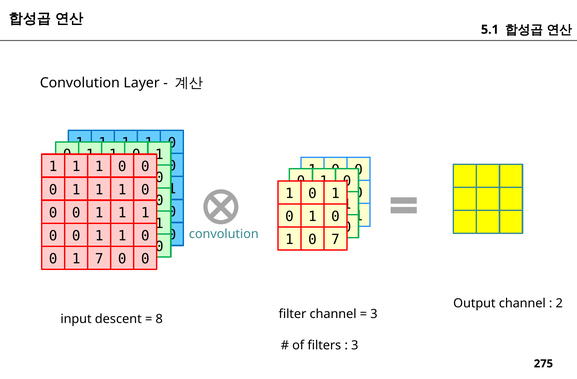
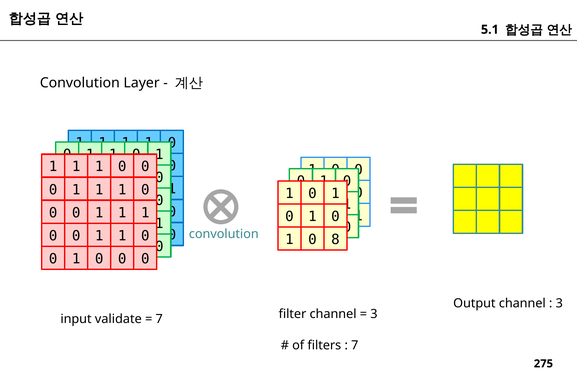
0 7: 7 -> 8 (335, 240)
7: 7 -> 0 (99, 259)
2: 2 -> 3 (559, 303)
descent: descent -> validate (118, 319)
8: 8 -> 7 (159, 319)
3: 3 -> 7 (355, 345)
